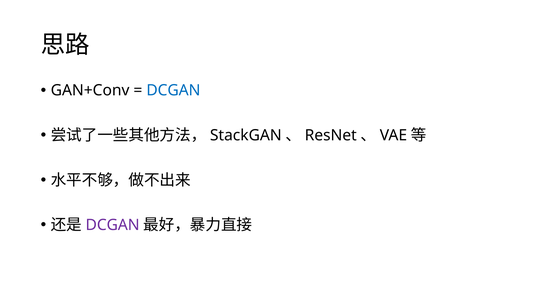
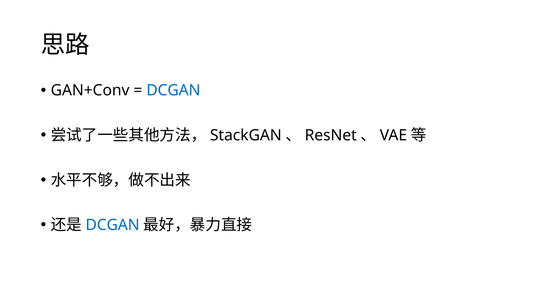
DCGAN colour: purple -> blue (113, 225)
